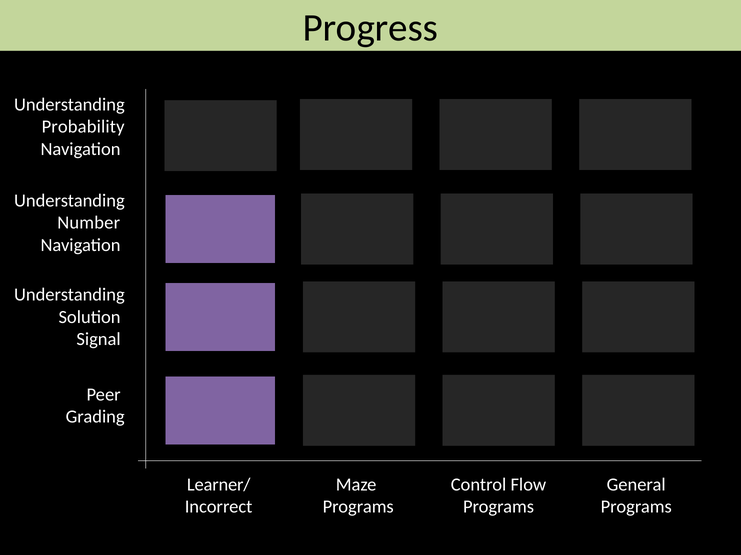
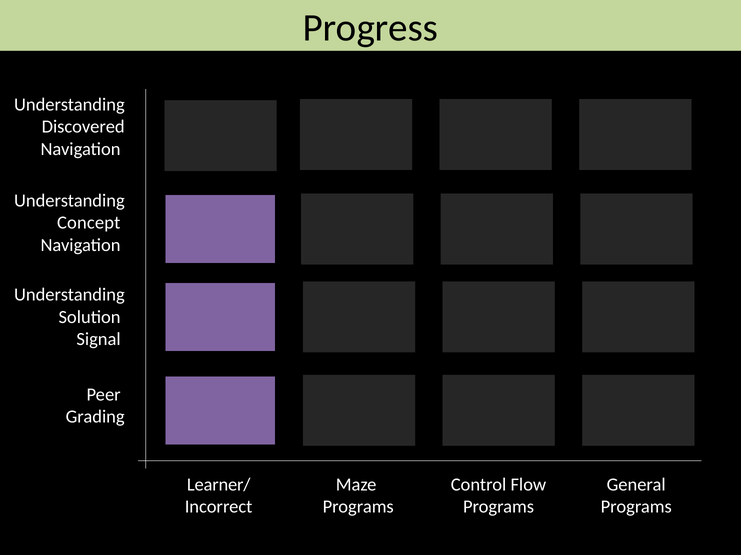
Probability: Probability -> Discovered (83, 127)
Number: Number -> Concept (89, 223)
